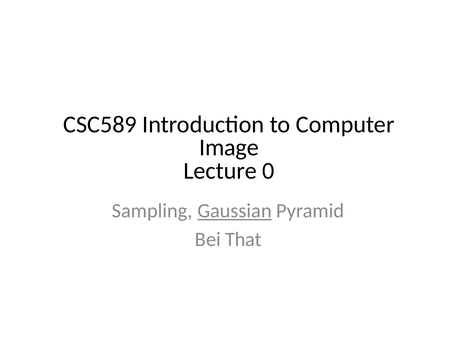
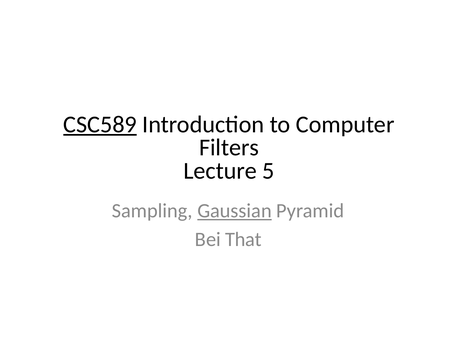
CSC589 underline: none -> present (100, 124)
Image: Image -> Filters (229, 147)
0: 0 -> 5 (268, 171)
